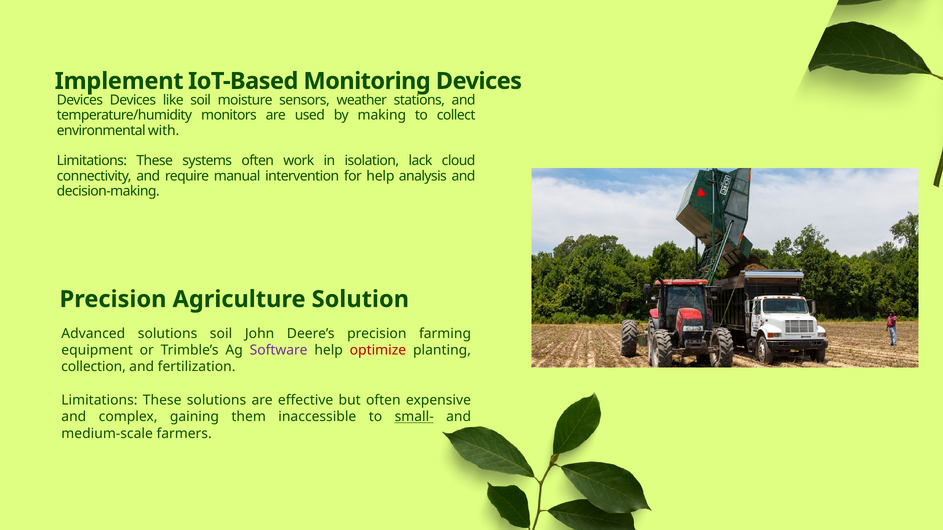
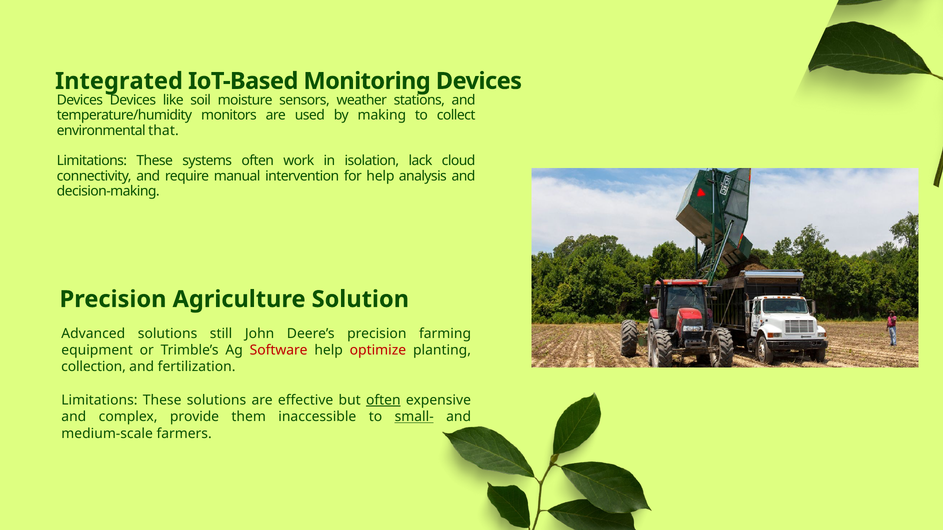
Implement: Implement -> Integrated (119, 81)
with: with -> that (163, 131)
solutions soil: soil -> still (221, 334)
Software colour: purple -> red (279, 351)
often underline: none -> present (383, 401)
gaining: gaining -> provide (195, 417)
